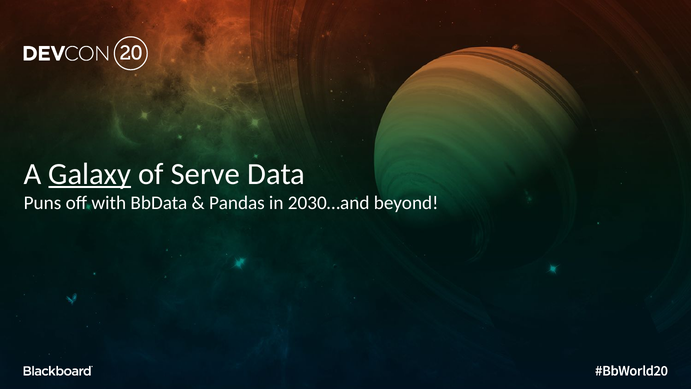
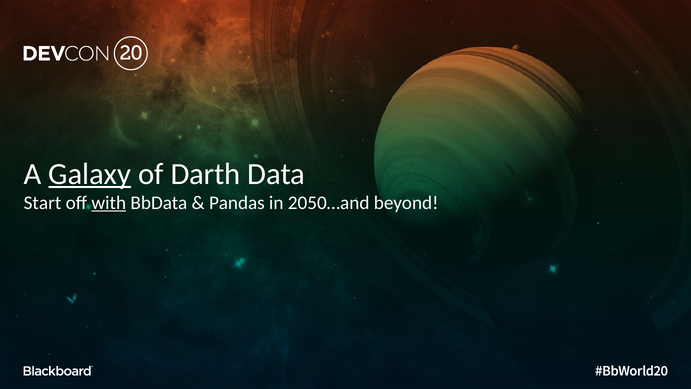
Serve: Serve -> Darth (206, 174)
Puns: Puns -> Start (42, 203)
with underline: none -> present (109, 203)
2030…and: 2030…and -> 2050…and (329, 203)
